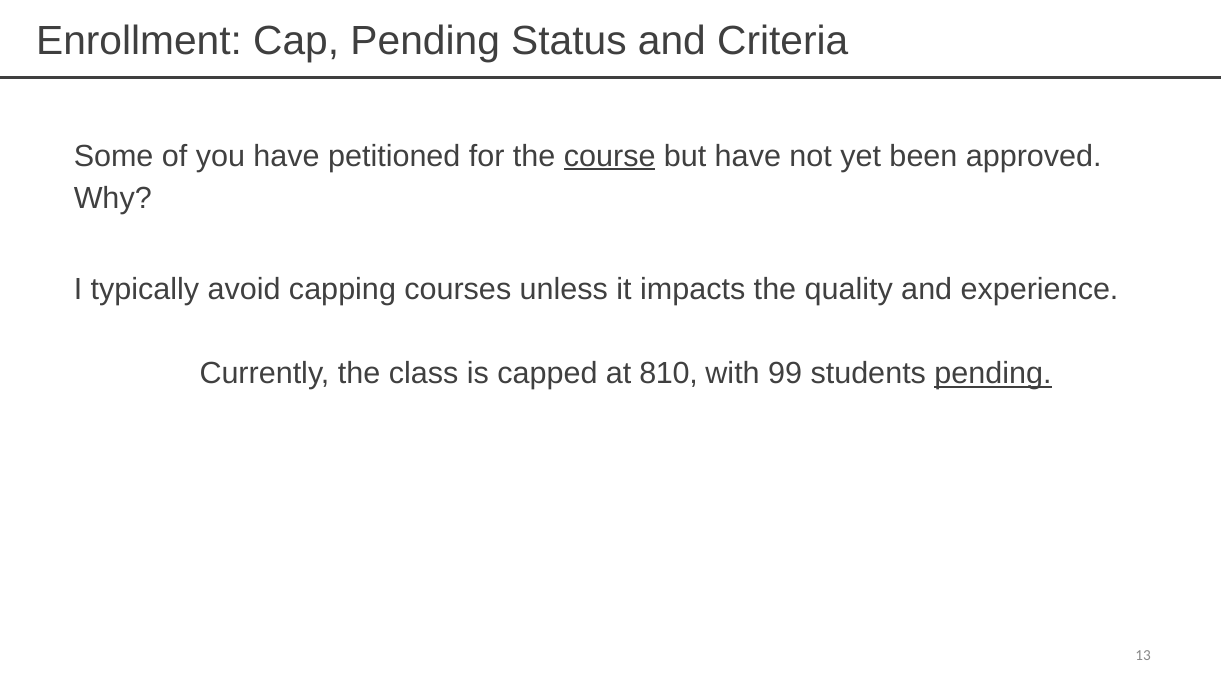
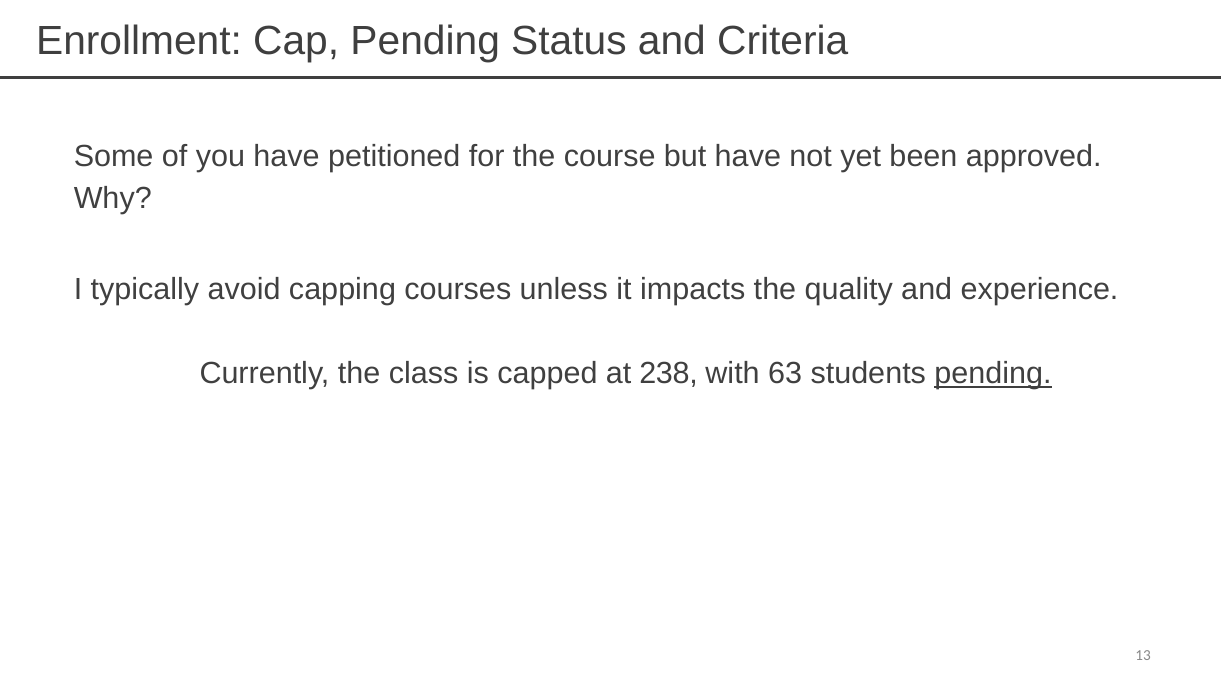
course underline: present -> none (610, 156)
810: 810 -> 238 (669, 374)
99: 99 -> 63 (785, 374)
